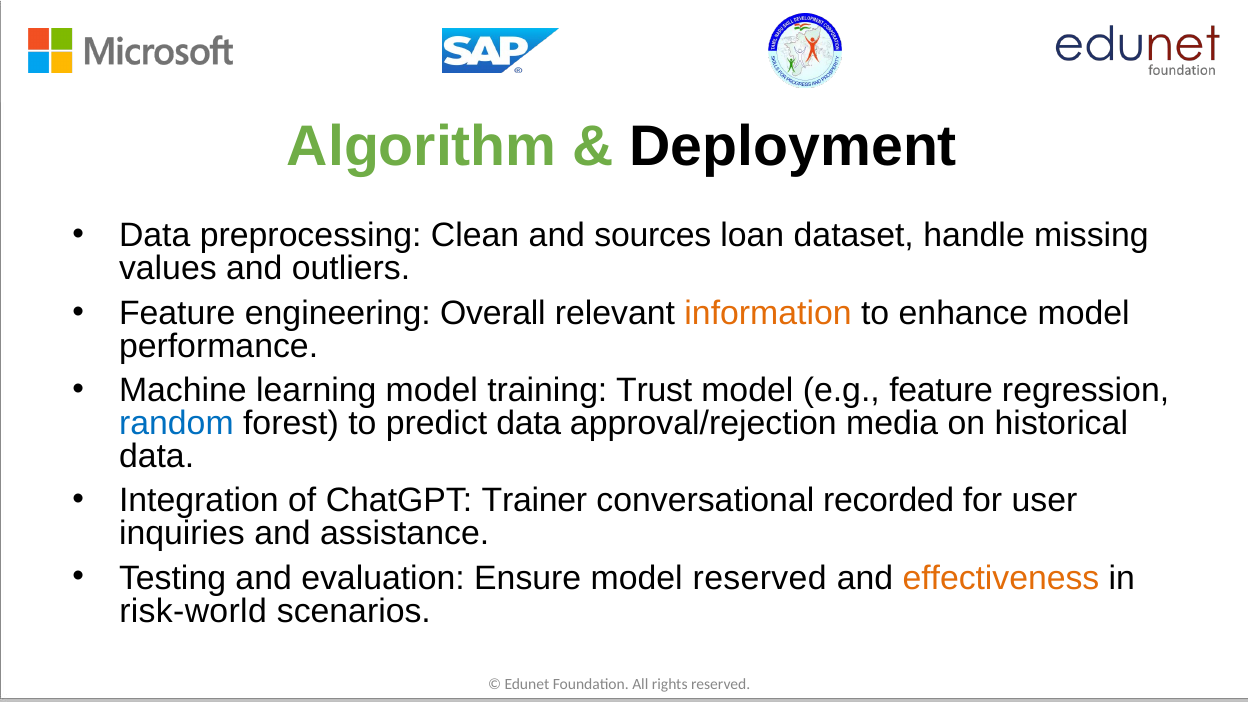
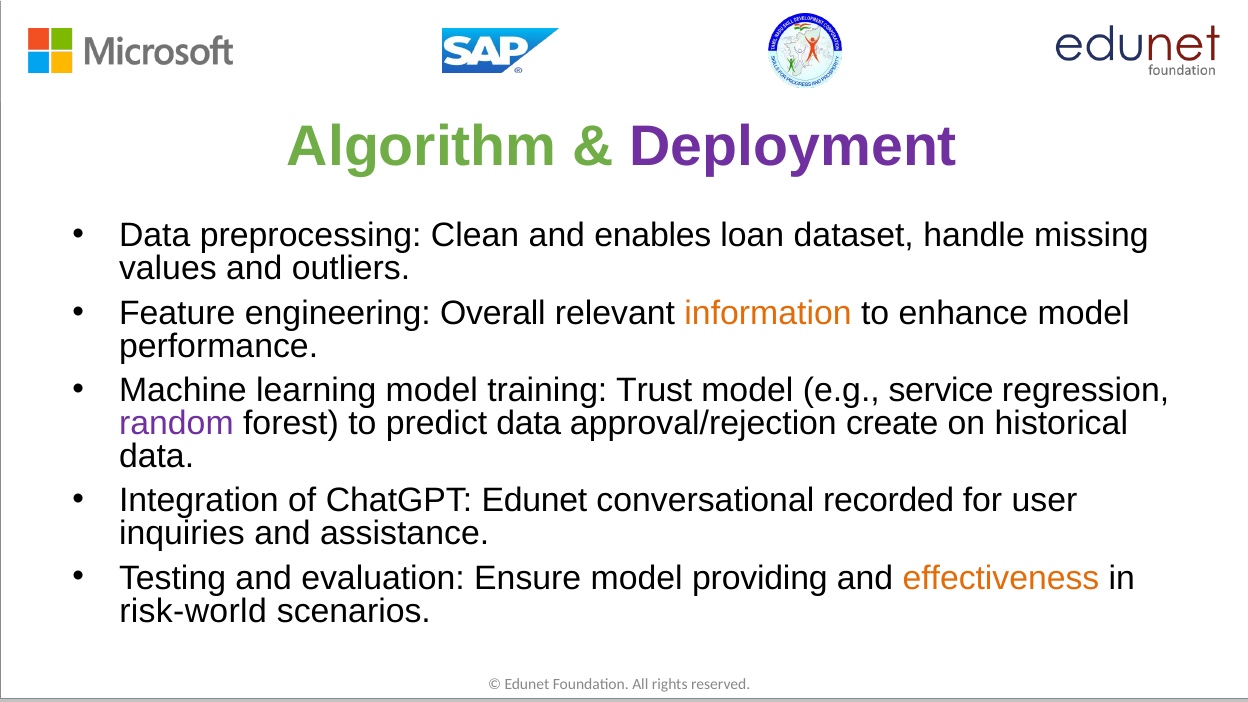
Deployment colour: black -> purple (793, 147)
sources: sources -> enables (653, 236)
e.g feature: feature -> service (941, 391)
random colour: blue -> purple (176, 423)
media: media -> create (892, 423)
ChatGPT Trainer: Trainer -> Edunet (534, 501)
model reserved: reserved -> providing (760, 578)
